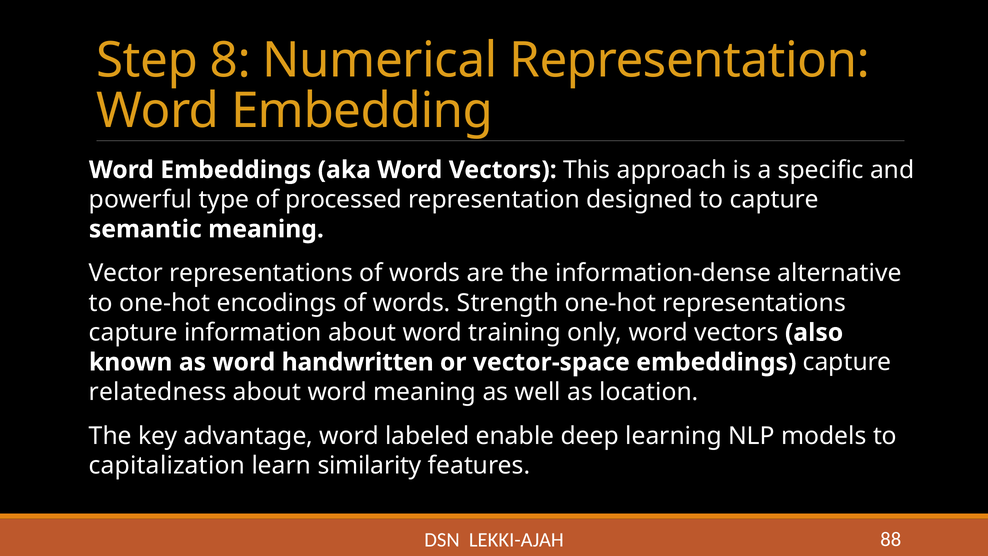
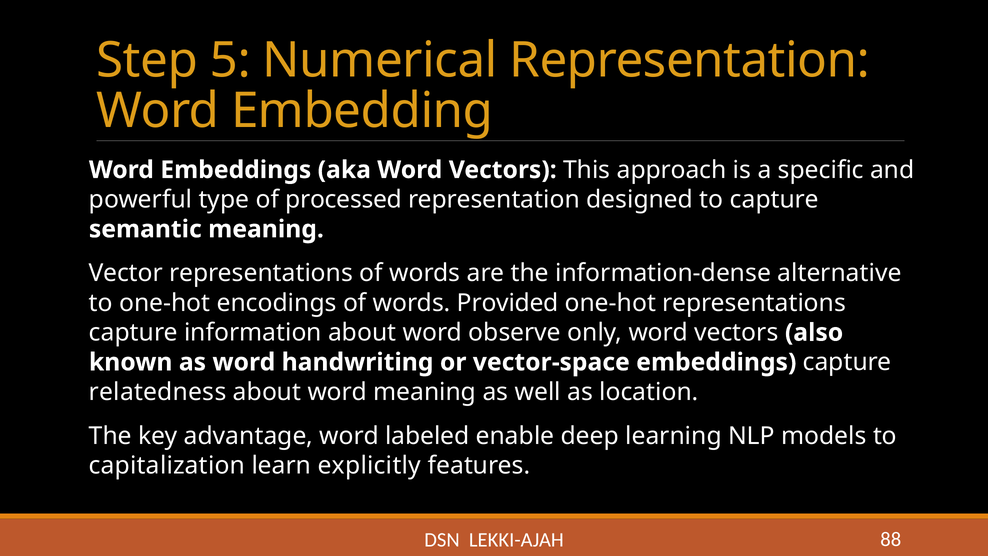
8: 8 -> 5 (230, 60)
Strength: Strength -> Provided (508, 303)
training: training -> observe (515, 332)
handwritten: handwritten -> handwriting (358, 362)
similarity: similarity -> explicitly (369, 465)
